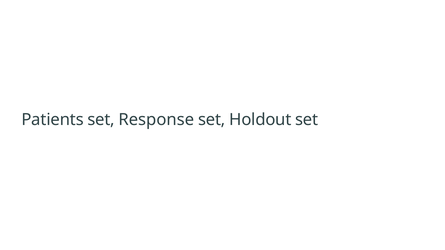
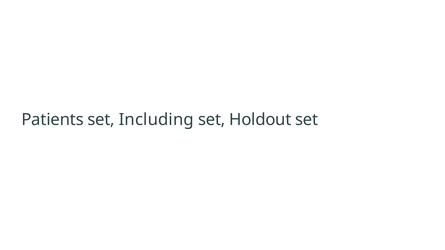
Response: Response -> Including (156, 120)
